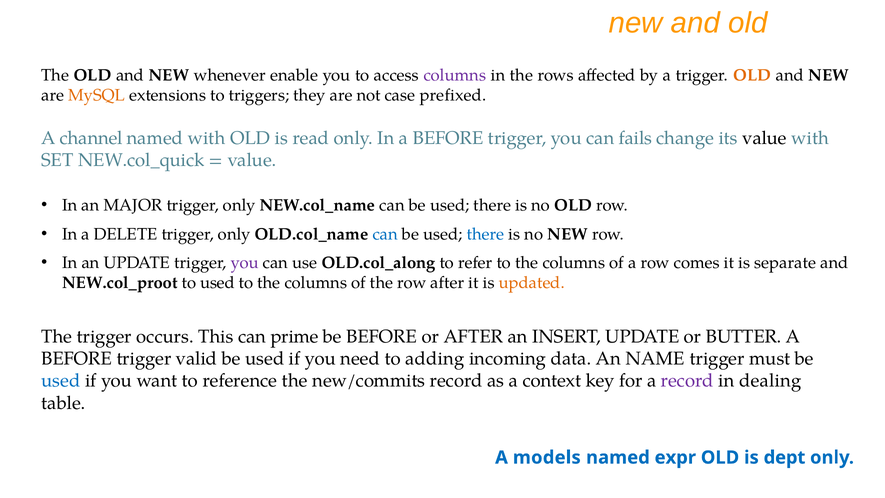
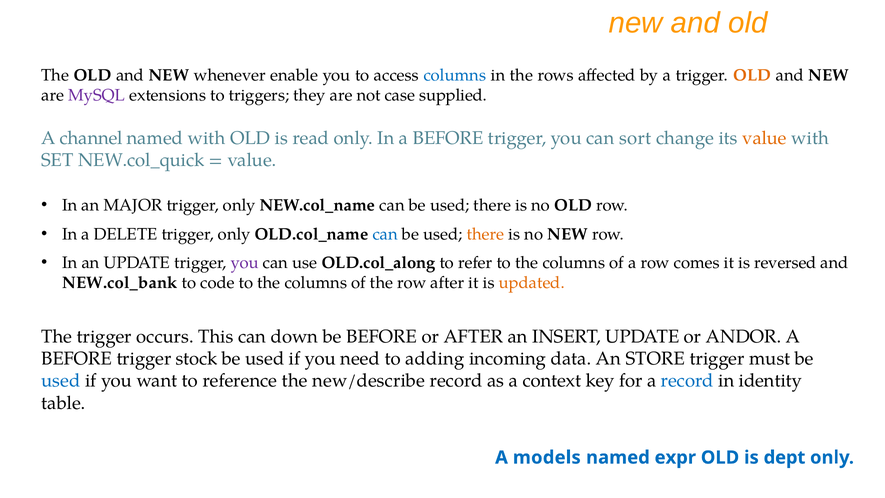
columns colour: purple -> blue (455, 75)
MySQL colour: orange -> purple (97, 95)
prefixed: prefixed -> supplied (453, 95)
fails: fails -> sort (635, 138)
value colour: black -> orange (765, 138)
there colour: blue -> orange (485, 234)
separate: separate -> reversed (785, 263)
NEW.col_proot: NEW.col_proot -> NEW.col_bank (120, 283)
to used: used -> code (217, 283)
prime: prime -> down (294, 336)
BUTTER: BUTTER -> ANDOR (744, 336)
valid: valid -> stock (197, 359)
NAME: NAME -> STORE (655, 359)
new/commits: new/commits -> new/describe (369, 381)
record colour: purple -> blue (687, 381)
dealing: dealing -> identity (770, 381)
